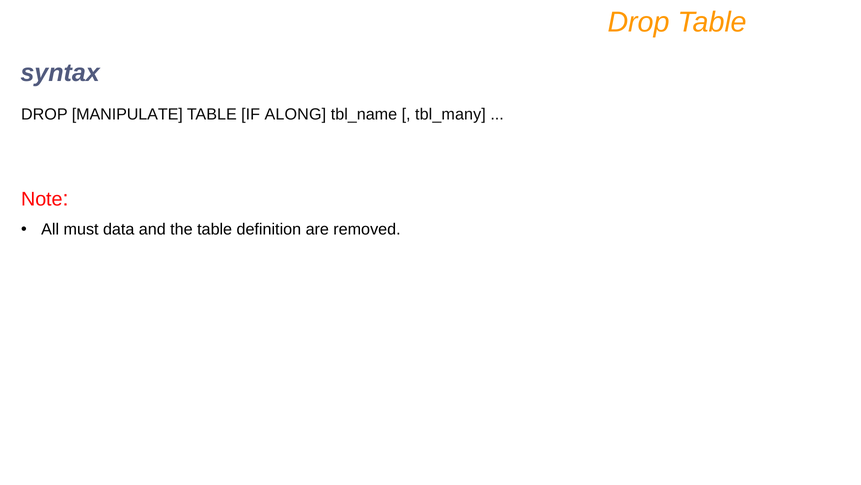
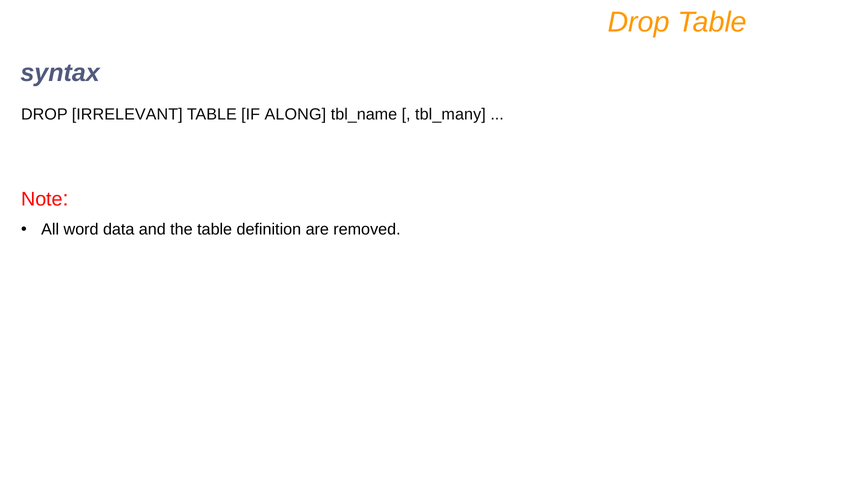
MANIPULATE: MANIPULATE -> IRRELEVANT (127, 114)
must: must -> word (81, 229)
